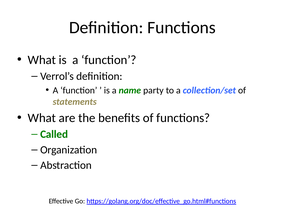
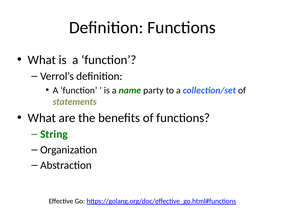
Called: Called -> String (54, 134)
